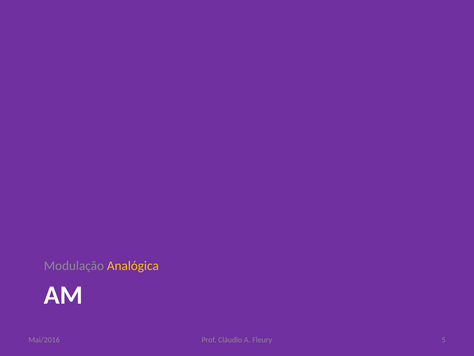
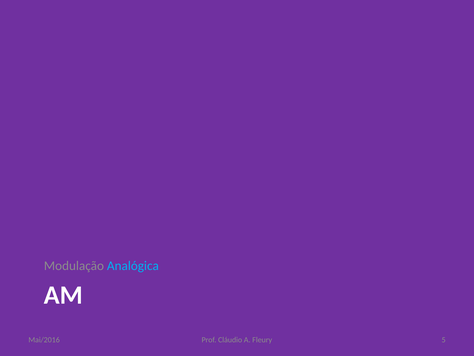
Analógica colour: yellow -> light blue (133, 265)
